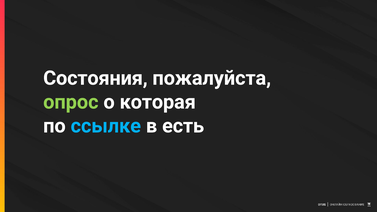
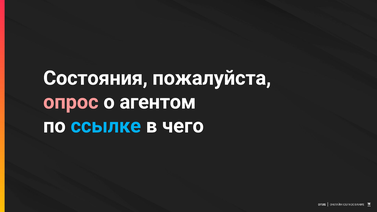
опрос colour: light green -> pink (71, 102)
которая: которая -> агентом (158, 102)
есть: есть -> чего (183, 126)
